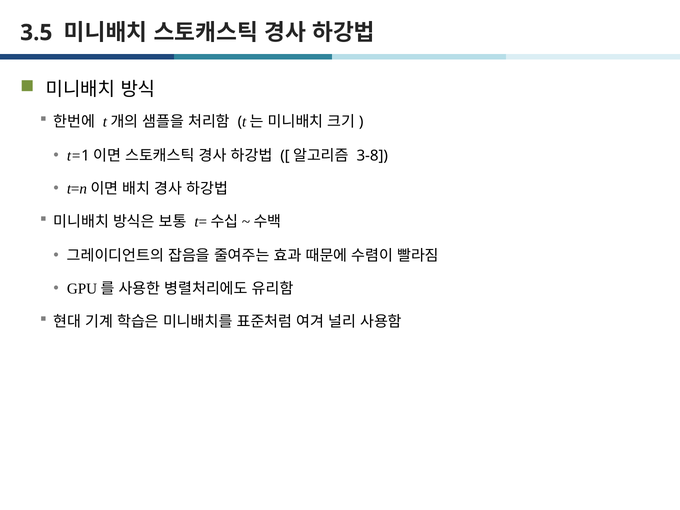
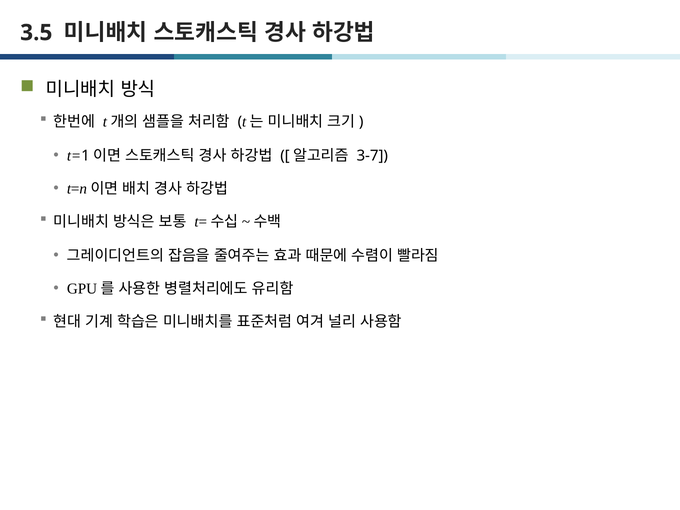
3-8: 3-8 -> 3-7 (372, 156)
